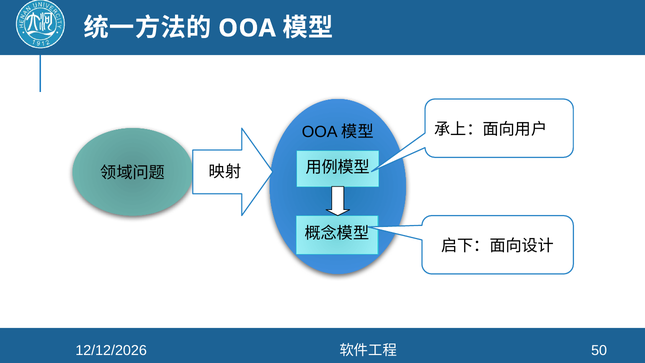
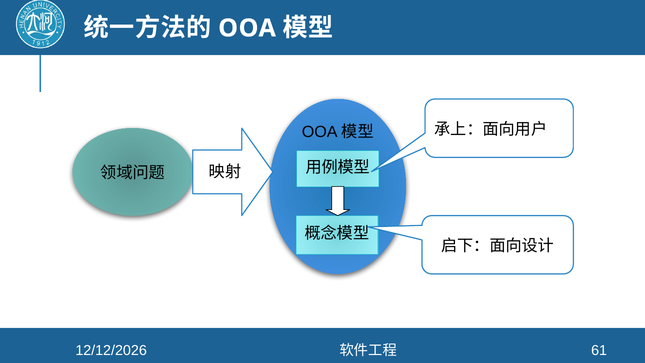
50: 50 -> 61 (599, 351)
